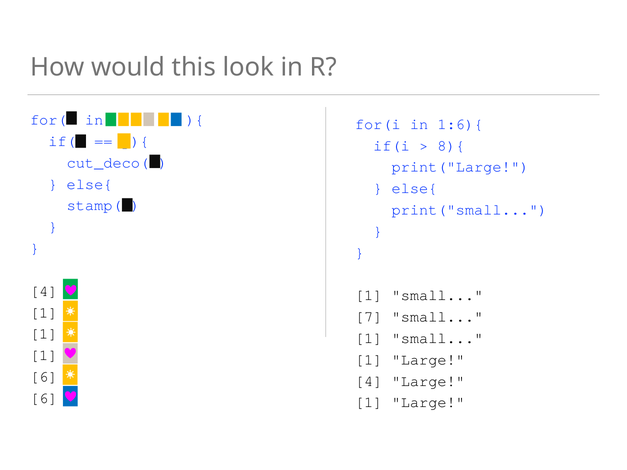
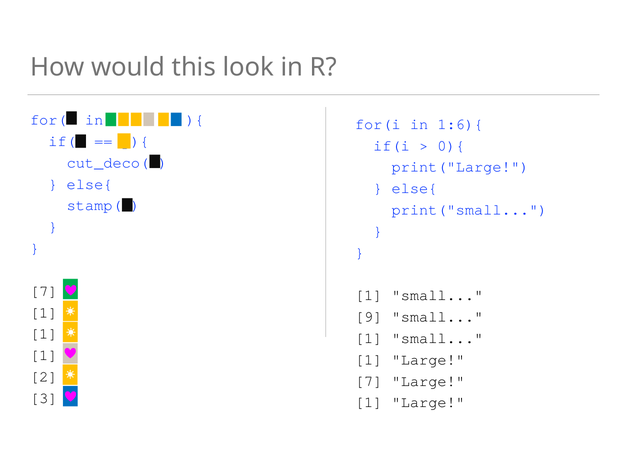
8){: 8){ -> 0){ (451, 146)
4: 4 -> 7 (44, 291)
7: 7 -> 9 (369, 317)
6: 6 -> 2 (44, 377)
4: 4 -> 7 (369, 381)
6: 6 -> 3 (44, 398)
